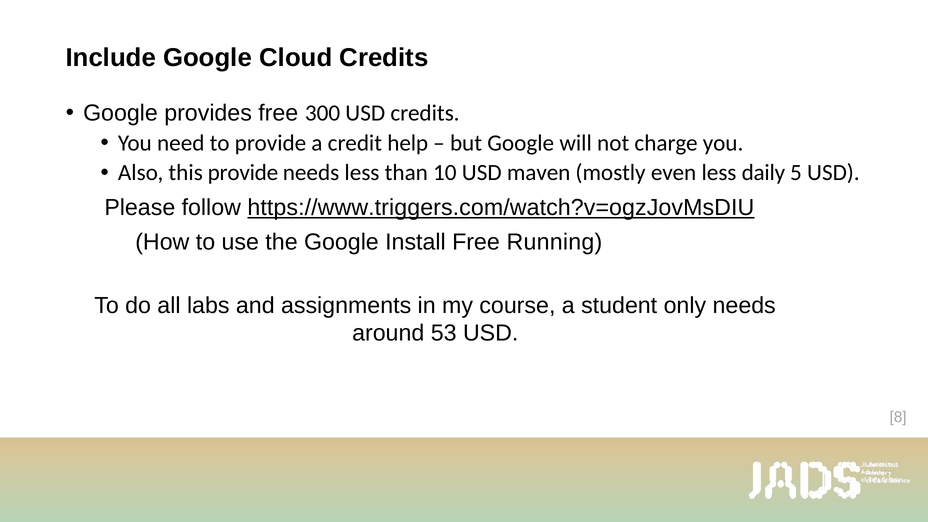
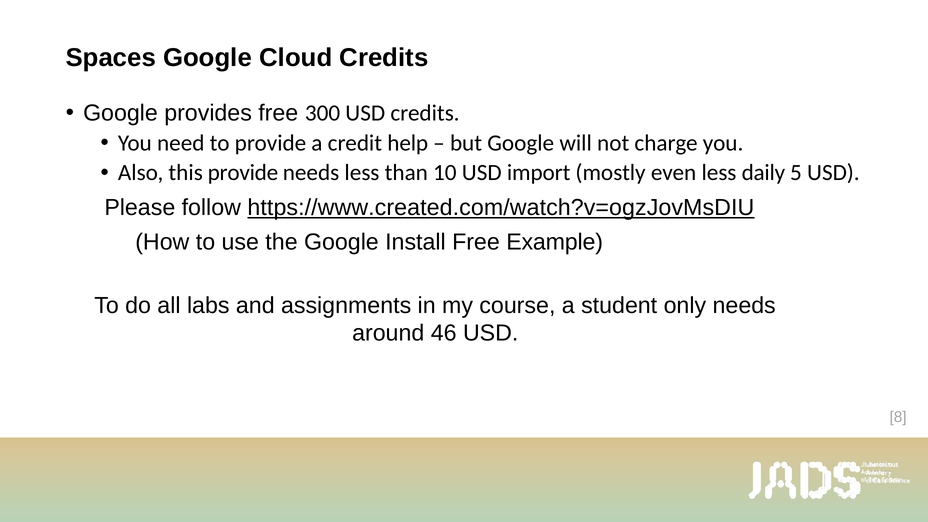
Include: Include -> Spaces (111, 58)
maven: maven -> import (539, 173)
https://www.triggers.com/watch?v=ogzJovMsDIU: https://www.triggers.com/watch?v=ogzJovMsDIU -> https://www.created.com/watch?v=ogzJovMsDIU (501, 208)
Running: Running -> Example (555, 242)
53: 53 -> 46 (444, 333)
